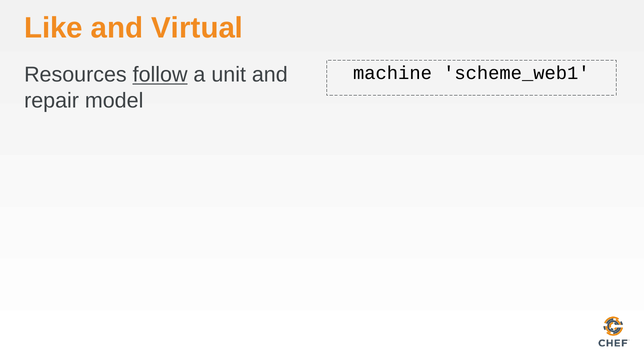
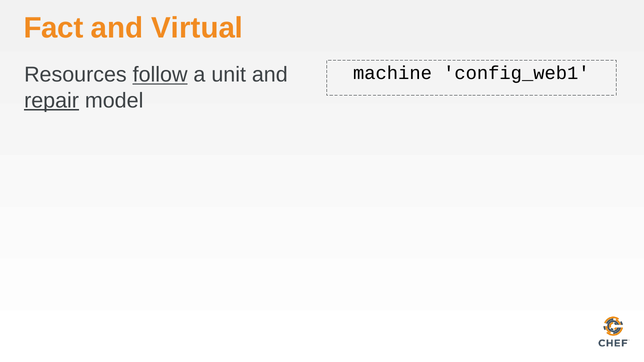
Like: Like -> Fact (54, 28)
scheme_web1: scheme_web1 -> config_web1 (516, 73)
repair underline: none -> present (52, 101)
